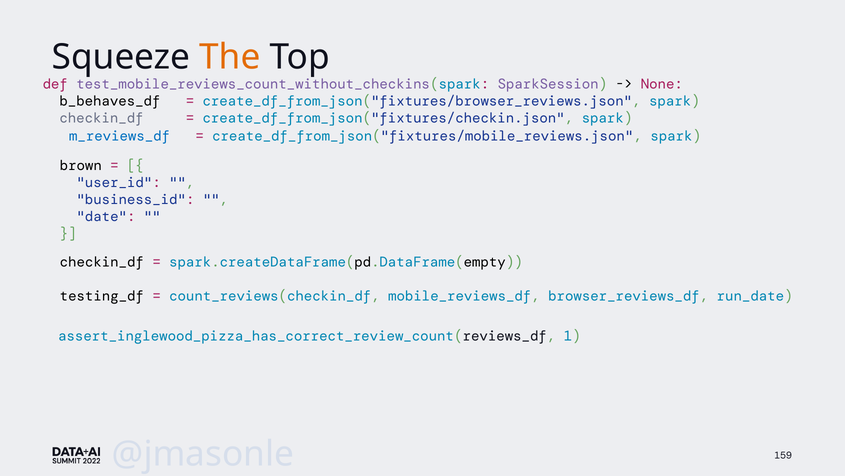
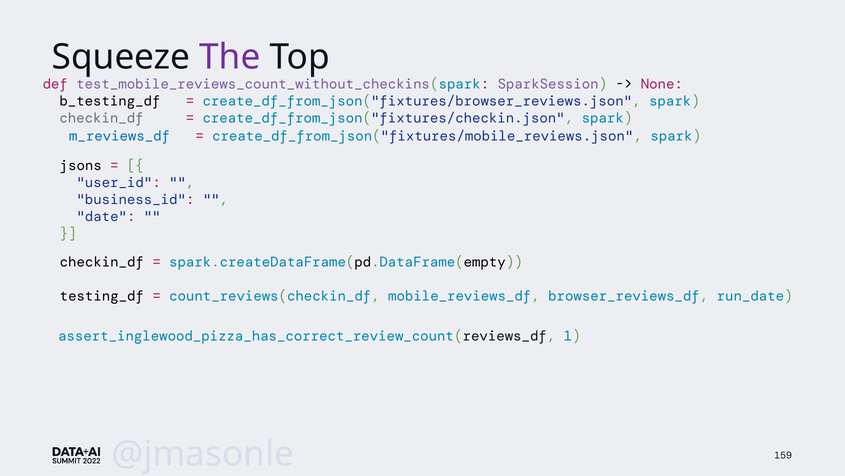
The colour: orange -> purple (230, 57)
b_behaves_df: b_behaves_df -> b_testing_df (110, 101)
brown: brown -> jsons (81, 166)
